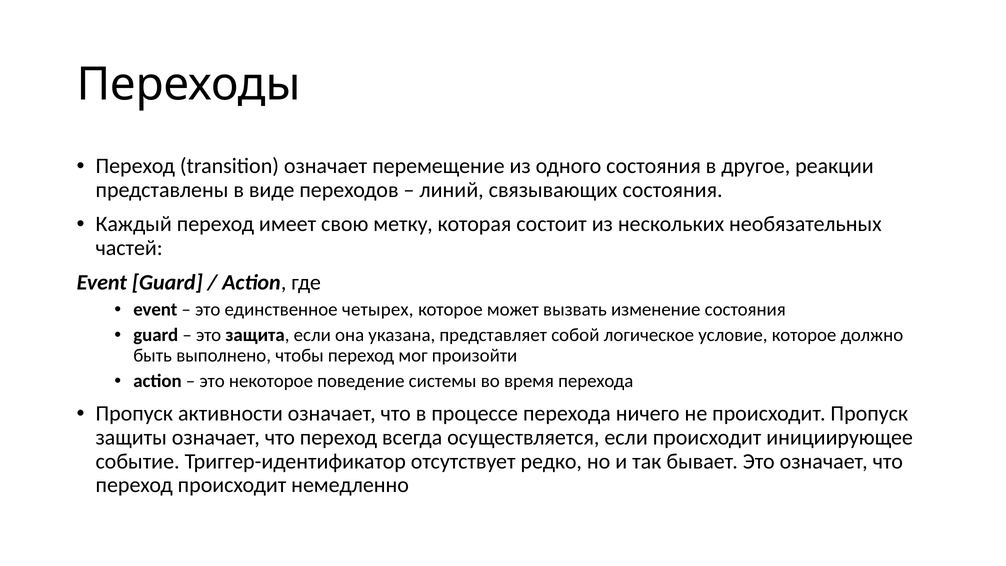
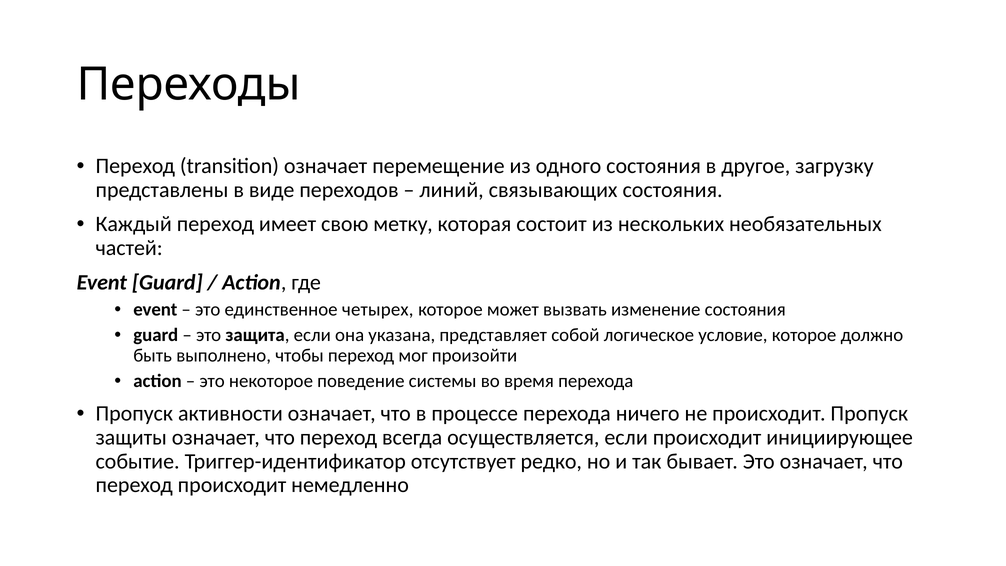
реакции: реакции -> загрузку (834, 166)
